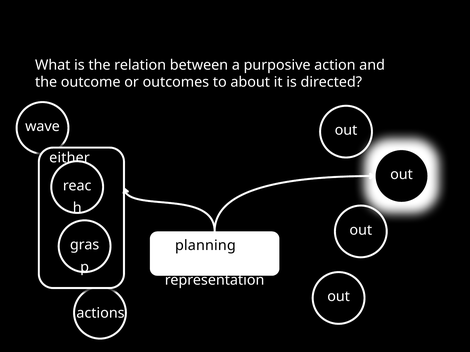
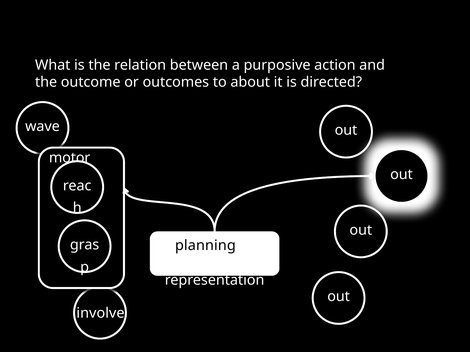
either: either -> motor (70, 158)
actions: actions -> involve (100, 313)
